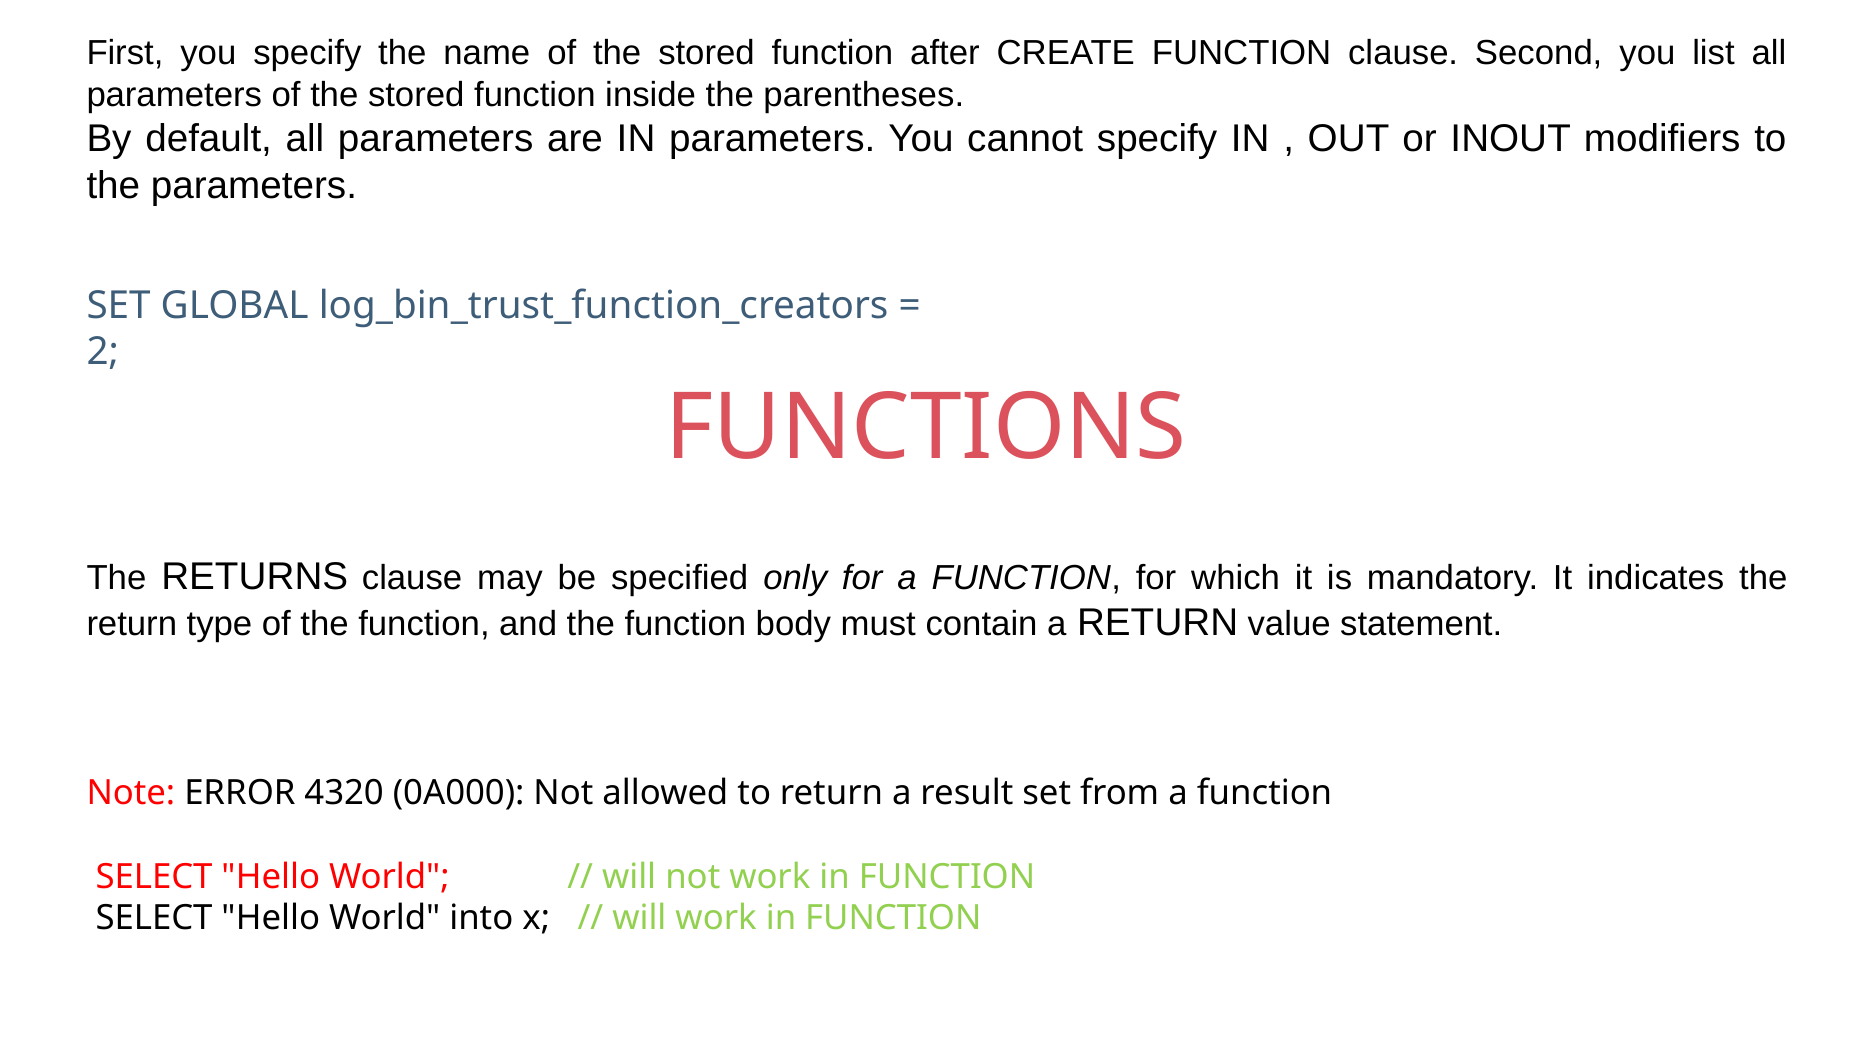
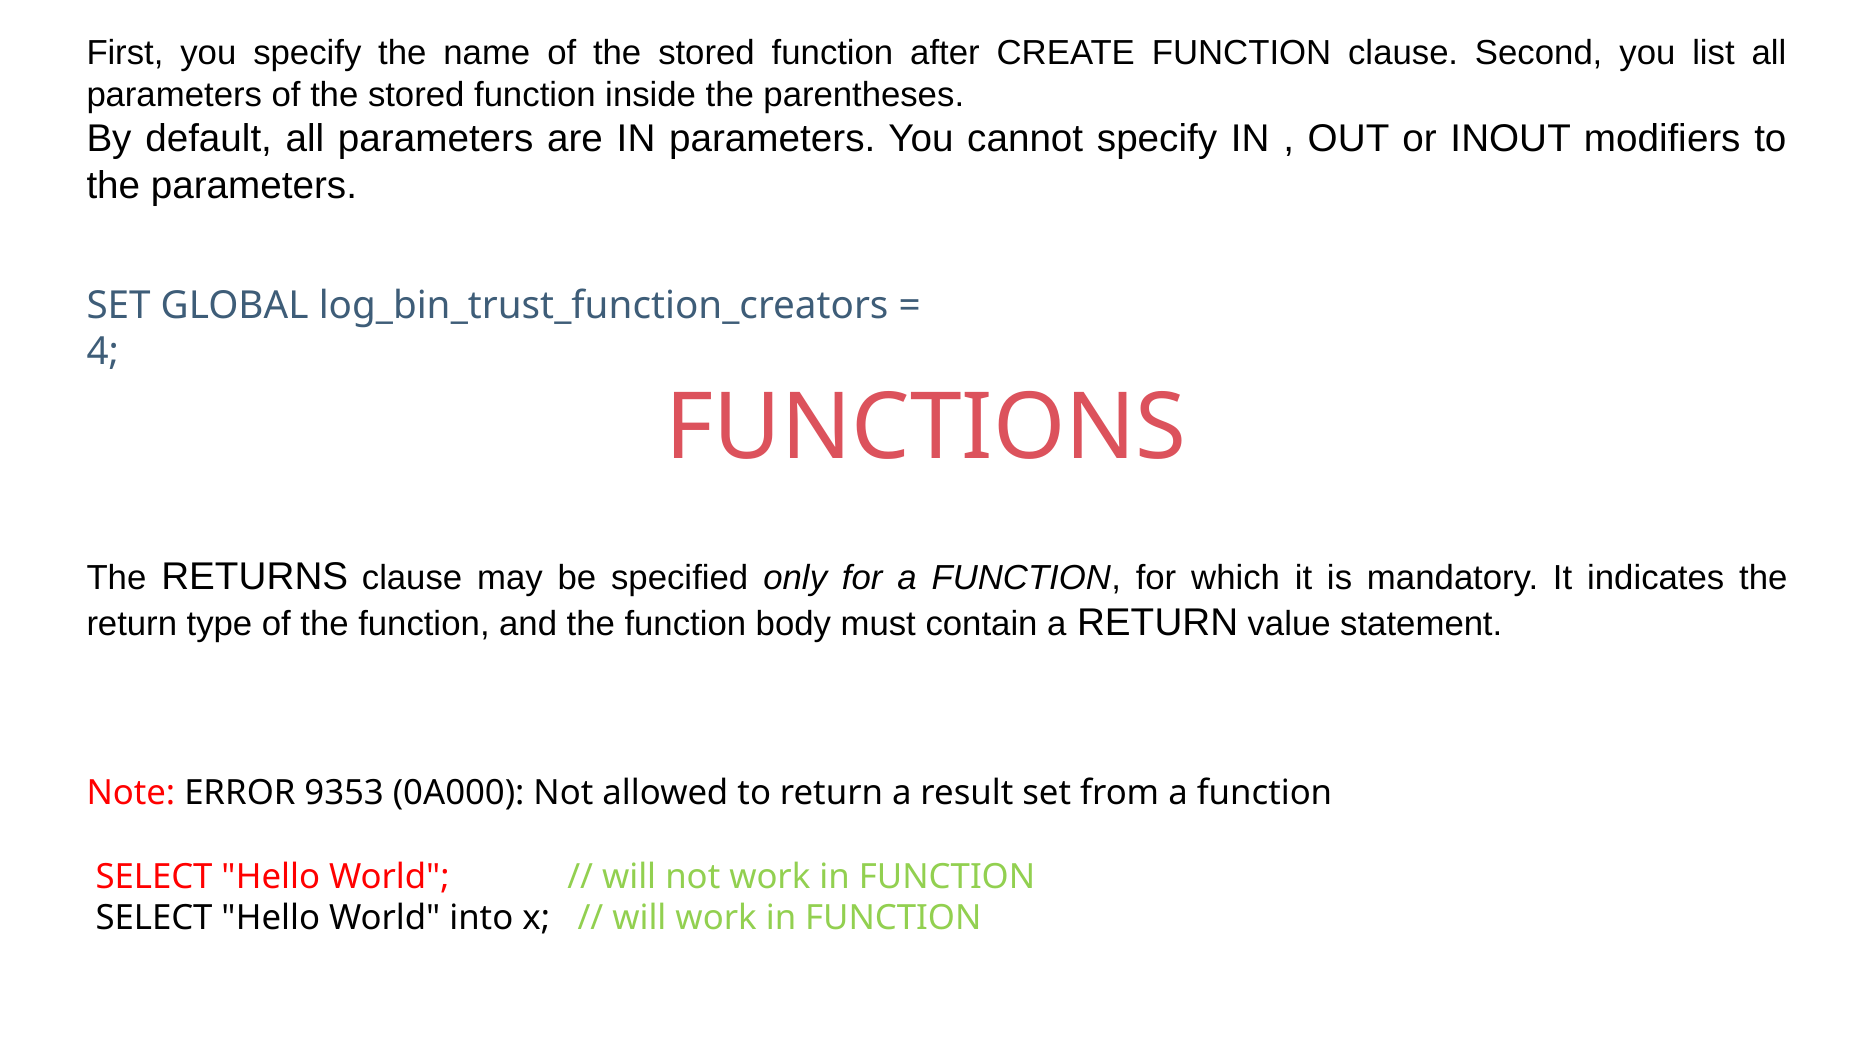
2: 2 -> 4 (103, 352)
4320: 4320 -> 9353 (344, 794)
